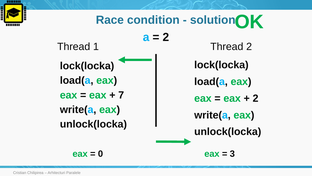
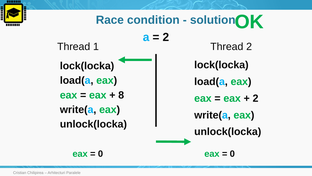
7: 7 -> 8 (121, 95)
3: 3 -> 0 (232, 153)
